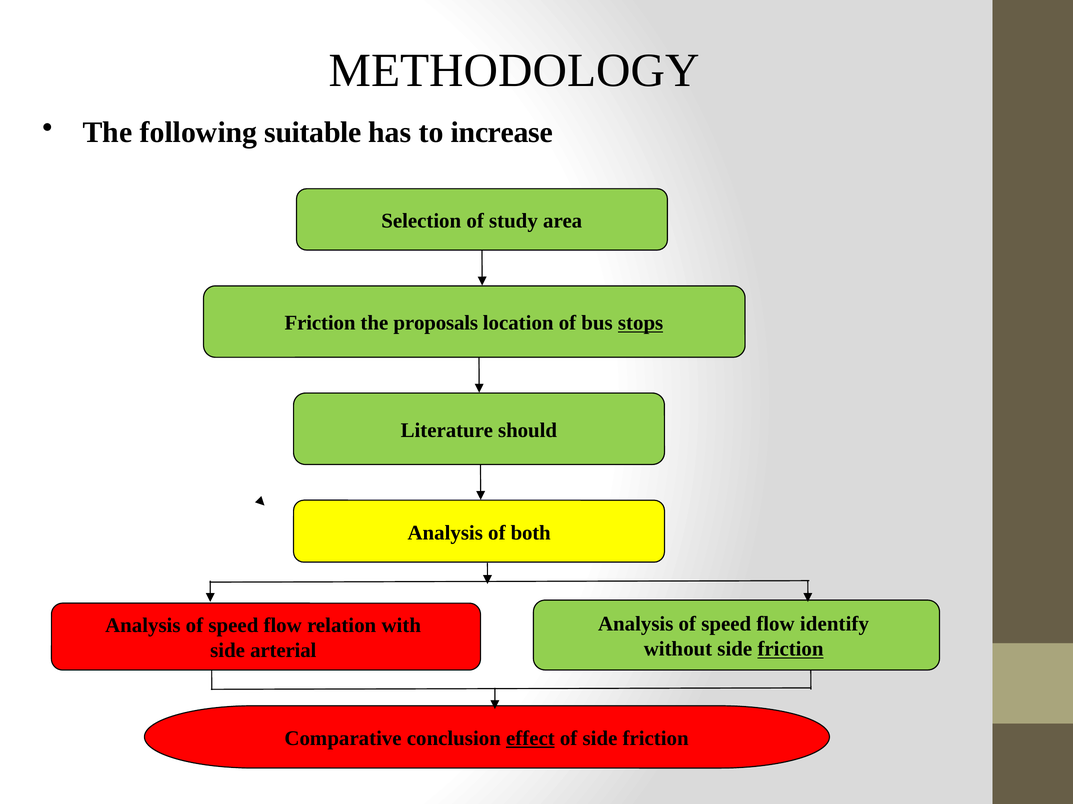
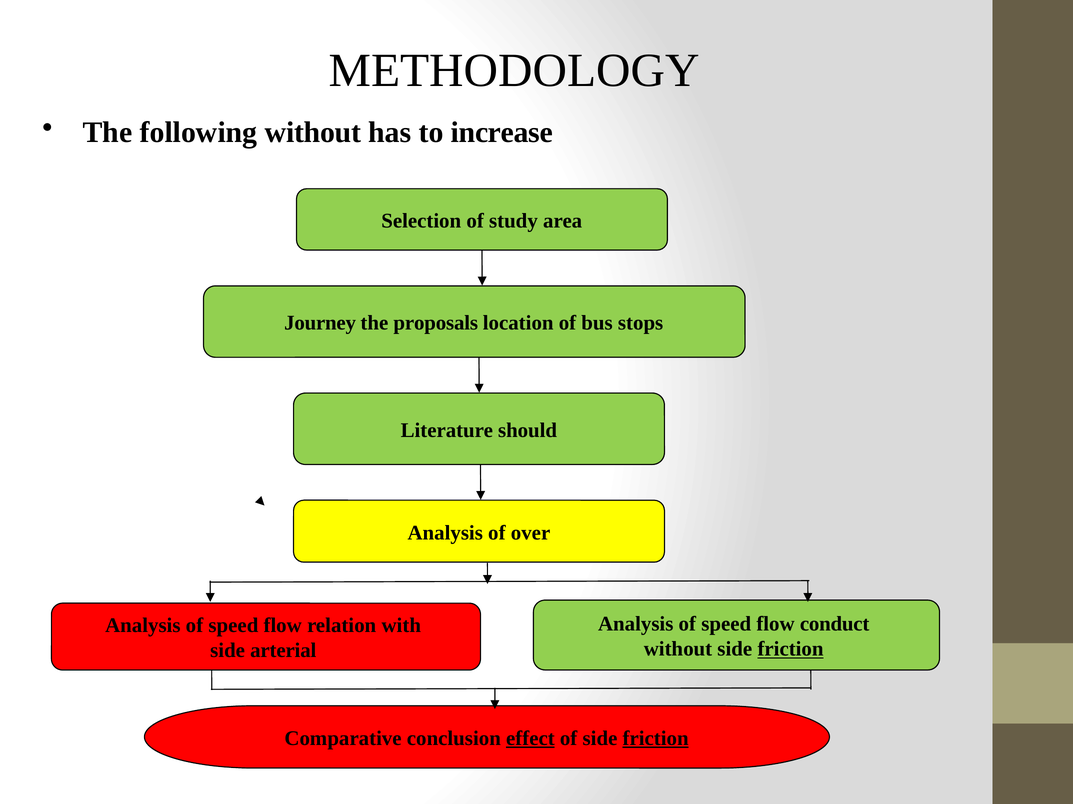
following suitable: suitable -> without (313, 133)
Friction: Friction -> Journey (320, 323)
stops underline: present -> none (641, 323)
both: both -> over (531, 533)
identify: identify -> conduct (835, 625)
friction underline: none -> present (656, 739)
